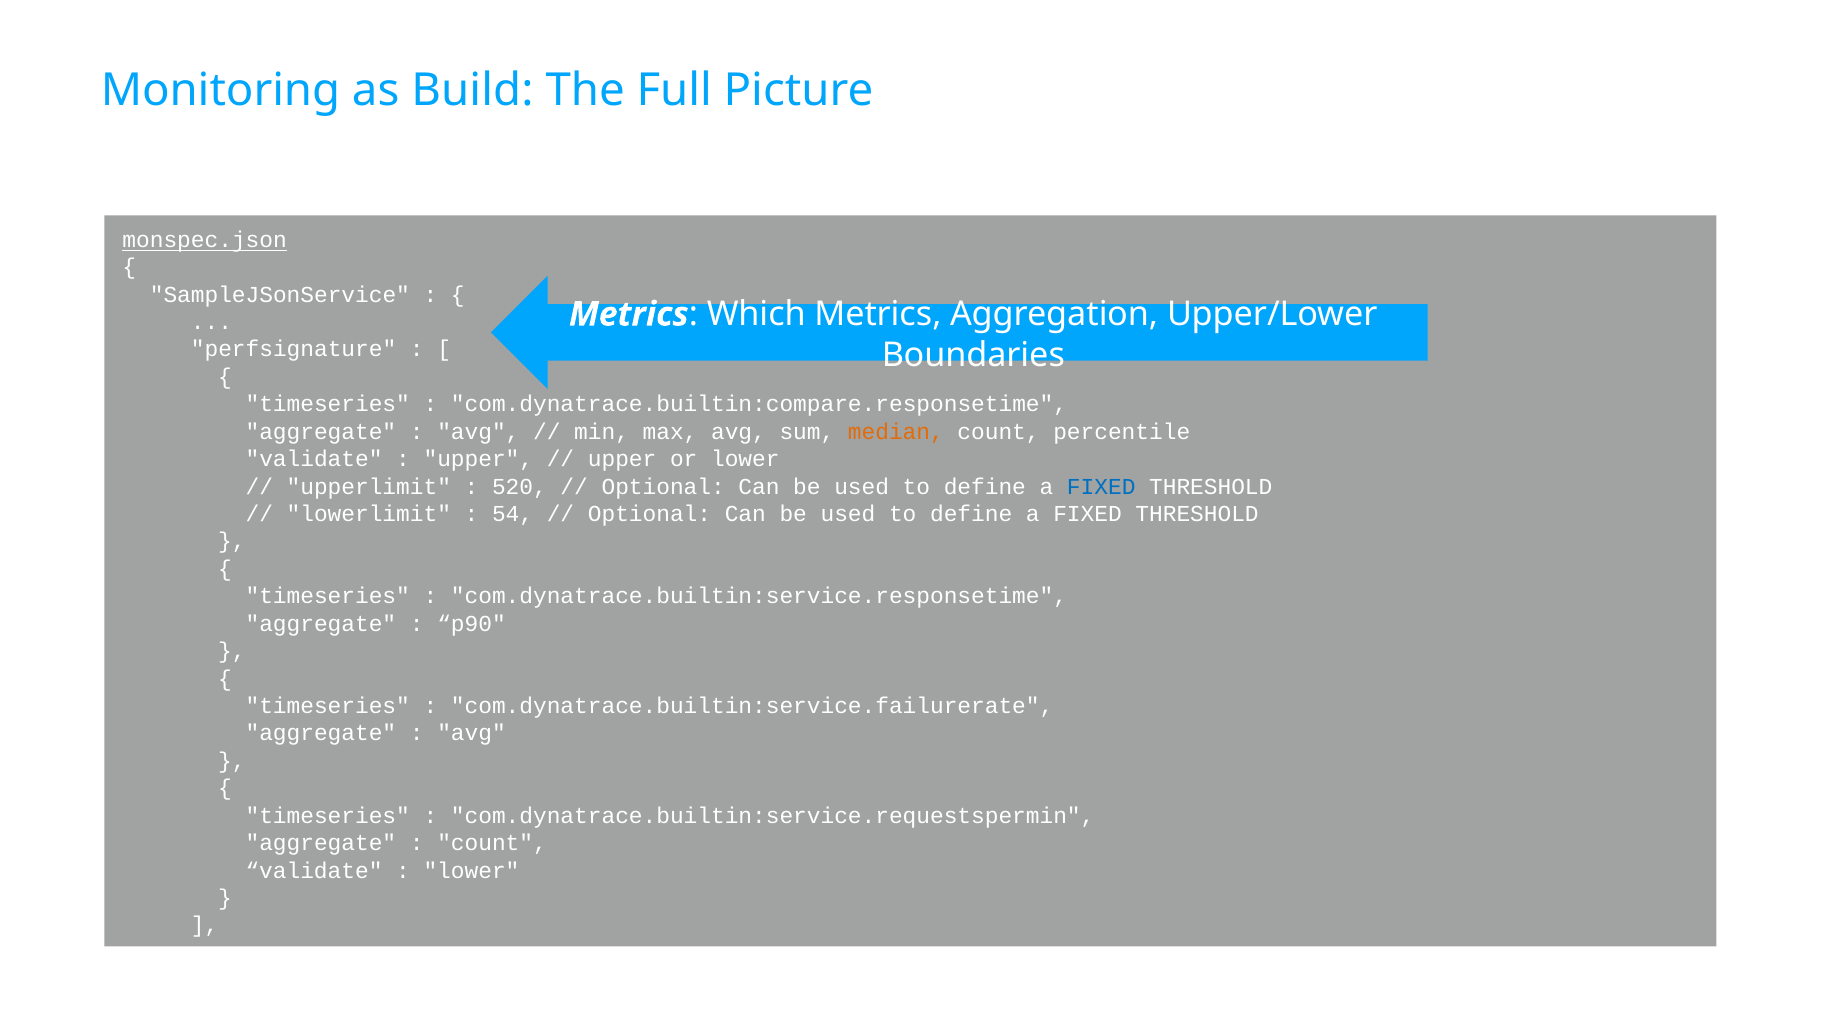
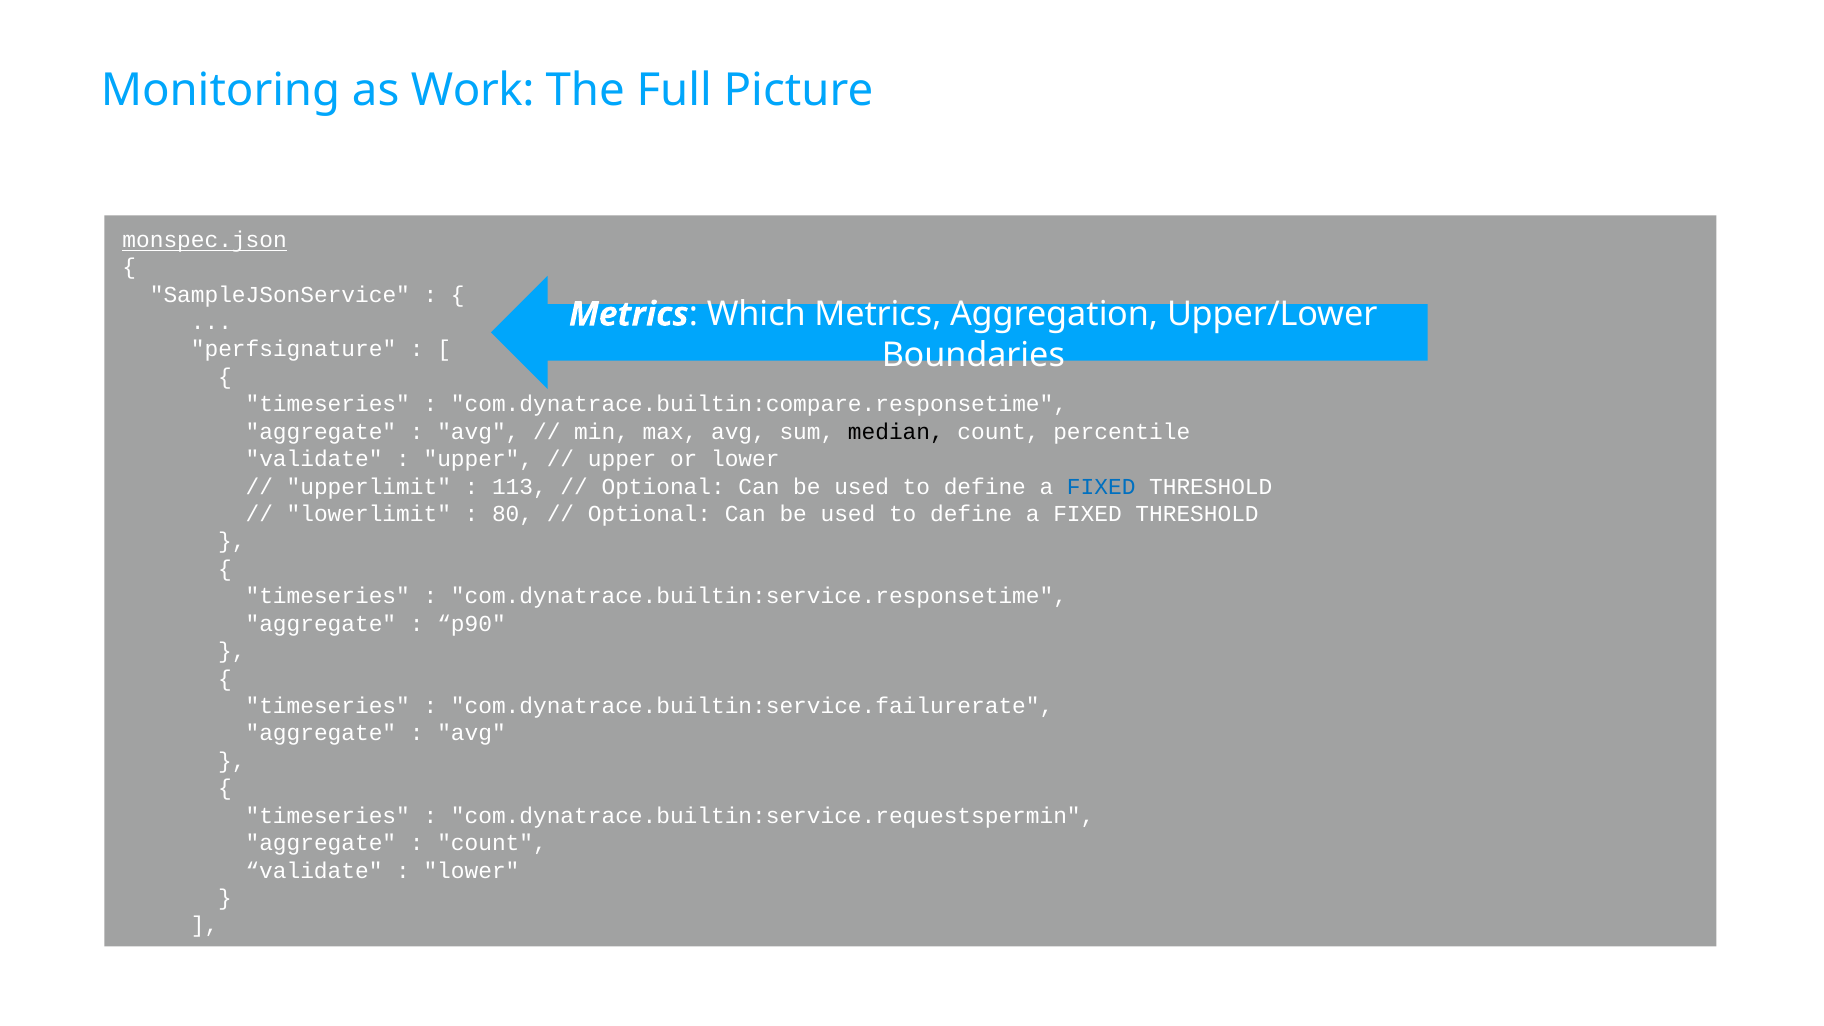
Build: Build -> Work (473, 91)
median colour: orange -> black (896, 432)
520: 520 -> 113 (519, 487)
54: 54 -> 80 (513, 514)
